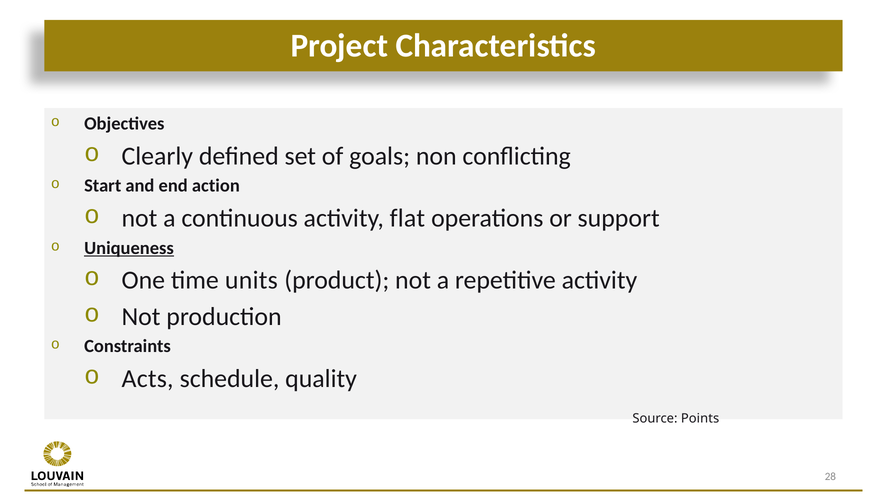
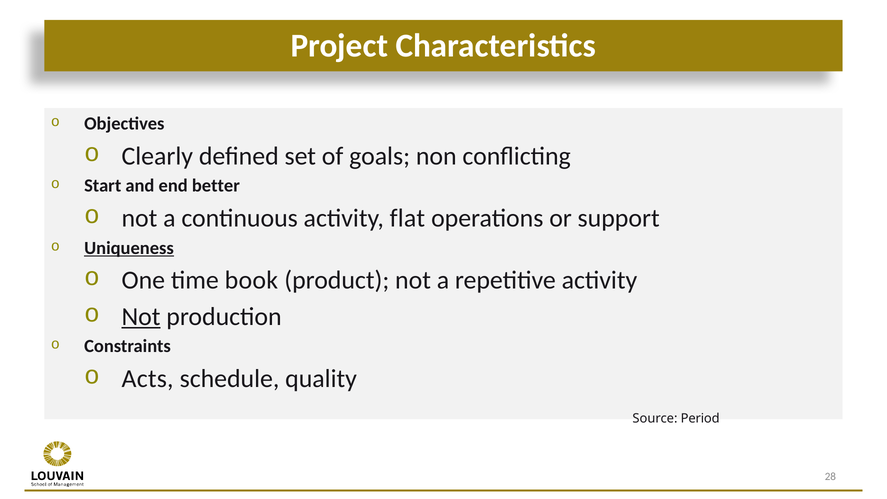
action: action -> better (216, 186)
units: units -> book (251, 280)
Not underline: none -> present (141, 316)
Points: Points -> Period (700, 419)
